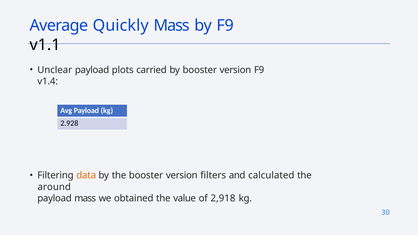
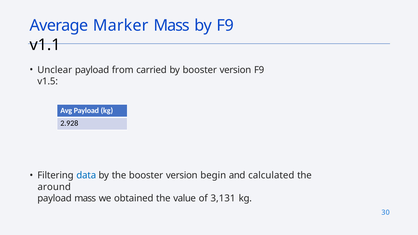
Quickly: Quickly -> Marker (121, 26)
plots: plots -> from (123, 70)
v1.4: v1.4 -> v1.5 (48, 81)
data colour: orange -> blue (86, 176)
filters: filters -> begin (213, 176)
2,918: 2,918 -> 3,131 (223, 199)
